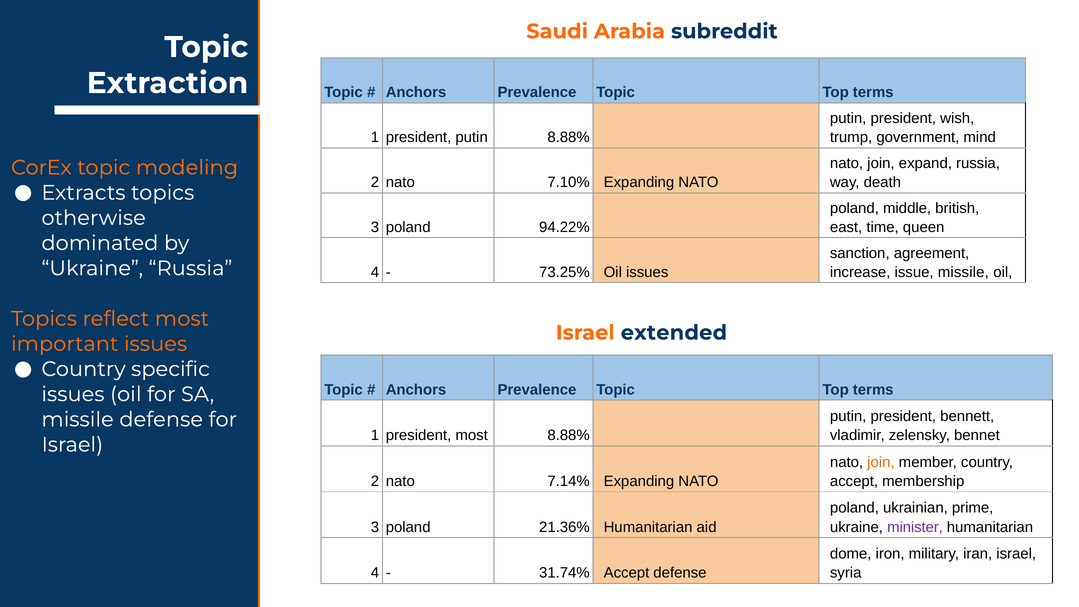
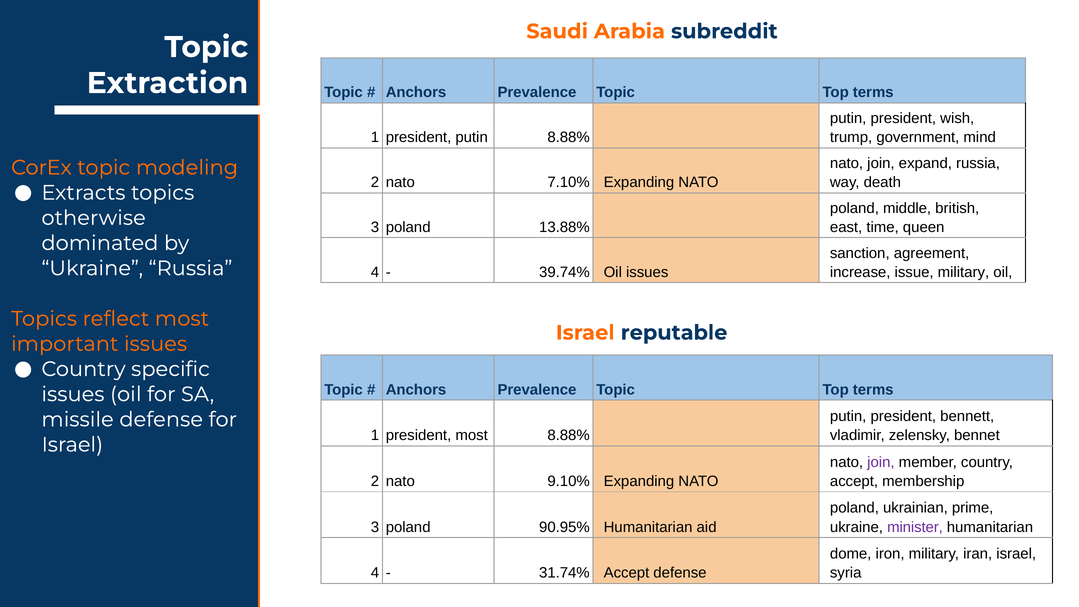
94.22%: 94.22% -> 13.88% (564, 227)
73.25%: 73.25% -> 39.74% (564, 272)
issue missile: missile -> military (963, 272)
extended: extended -> reputable (674, 333)
join colour: orange -> purple (881, 462)
7.14%: 7.14% -> 9.10% (569, 481)
21.36%: 21.36% -> 90.95% (564, 527)
